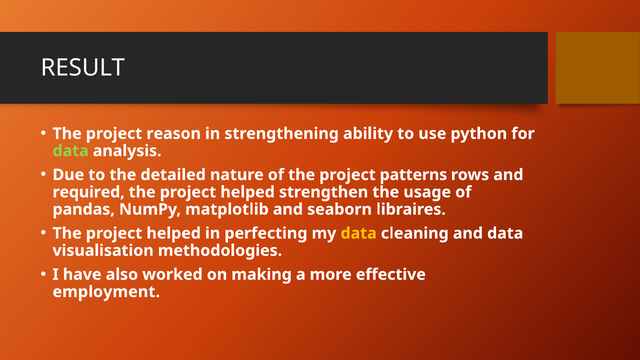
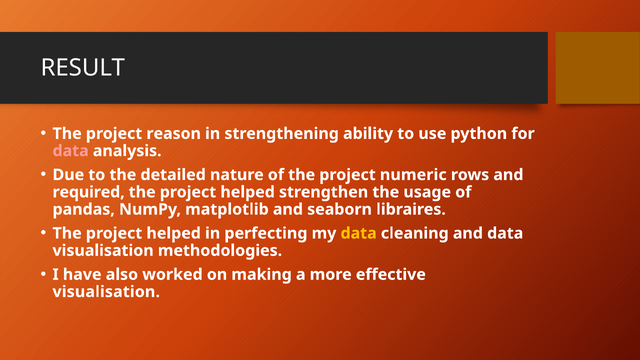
data colour: light green -> pink (71, 151)
patterns: patterns -> numeric (413, 175)
employment: employment -> visualisation (106, 292)
